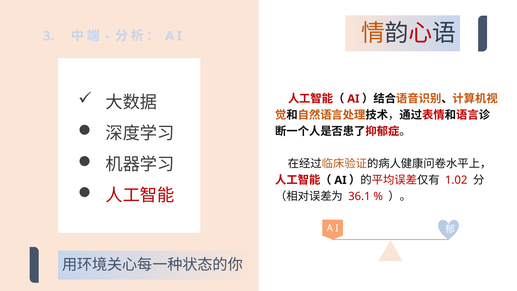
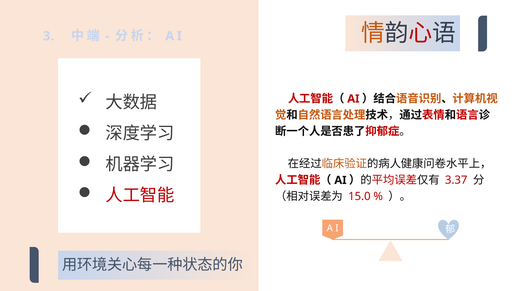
1.02: 1.02 -> 3.37 (456, 180)
36.1: 36.1 -> 15.0 (359, 196)
